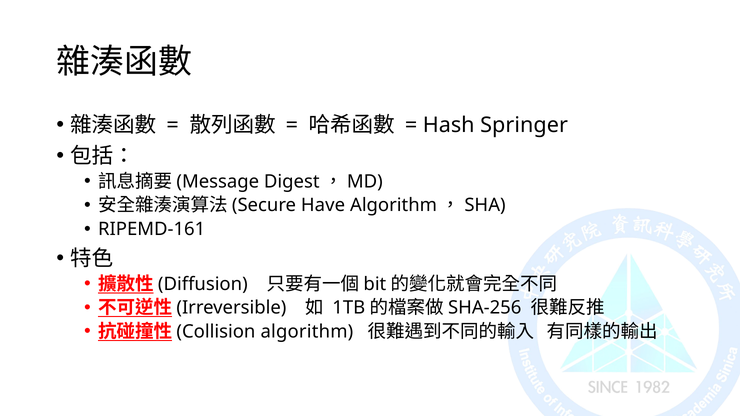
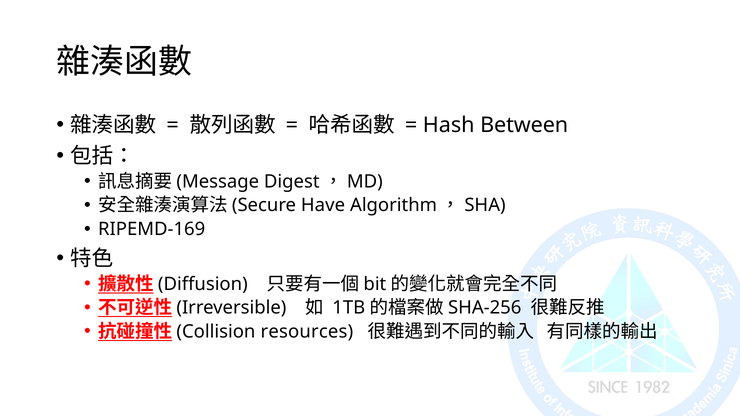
Springer: Springer -> Between (524, 125)
RIPEMD-161: RIPEMD-161 -> RIPEMD-169 (152, 229)
algorithm: algorithm -> resources (307, 332)
